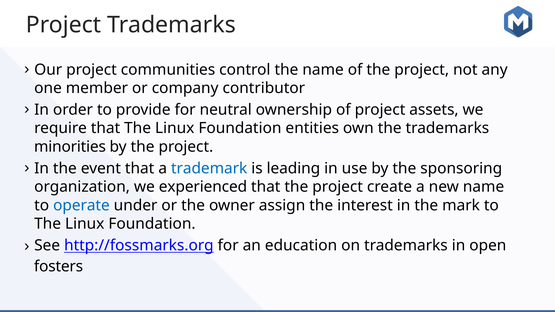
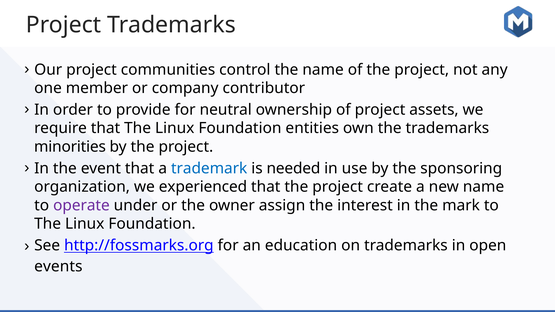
leading: leading -> needed (293, 168)
operate colour: blue -> purple (81, 205)
fosters: fosters -> events (58, 267)
